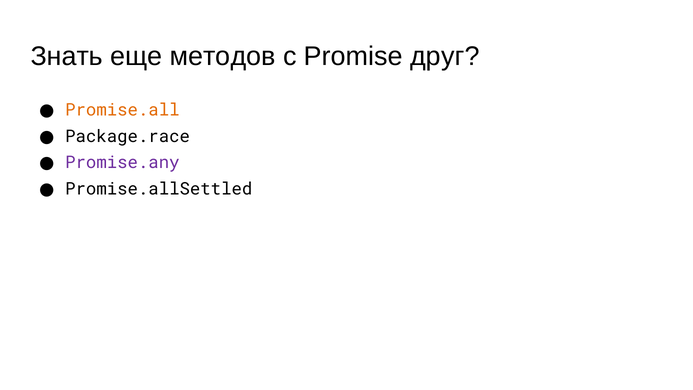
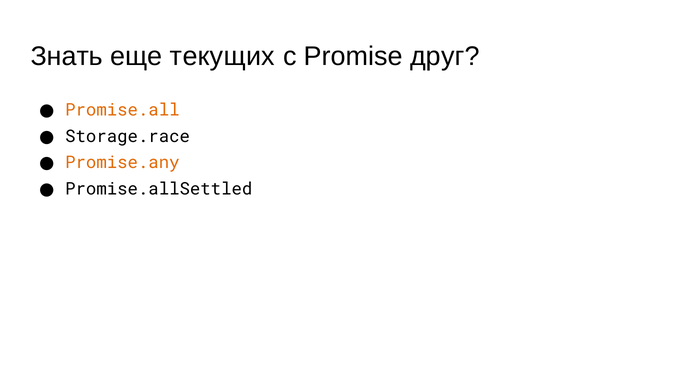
методов: методов -> текущих (222, 56)
Package.race: Package.race -> Storage.race (128, 136)
Promise.any colour: purple -> orange (122, 163)
